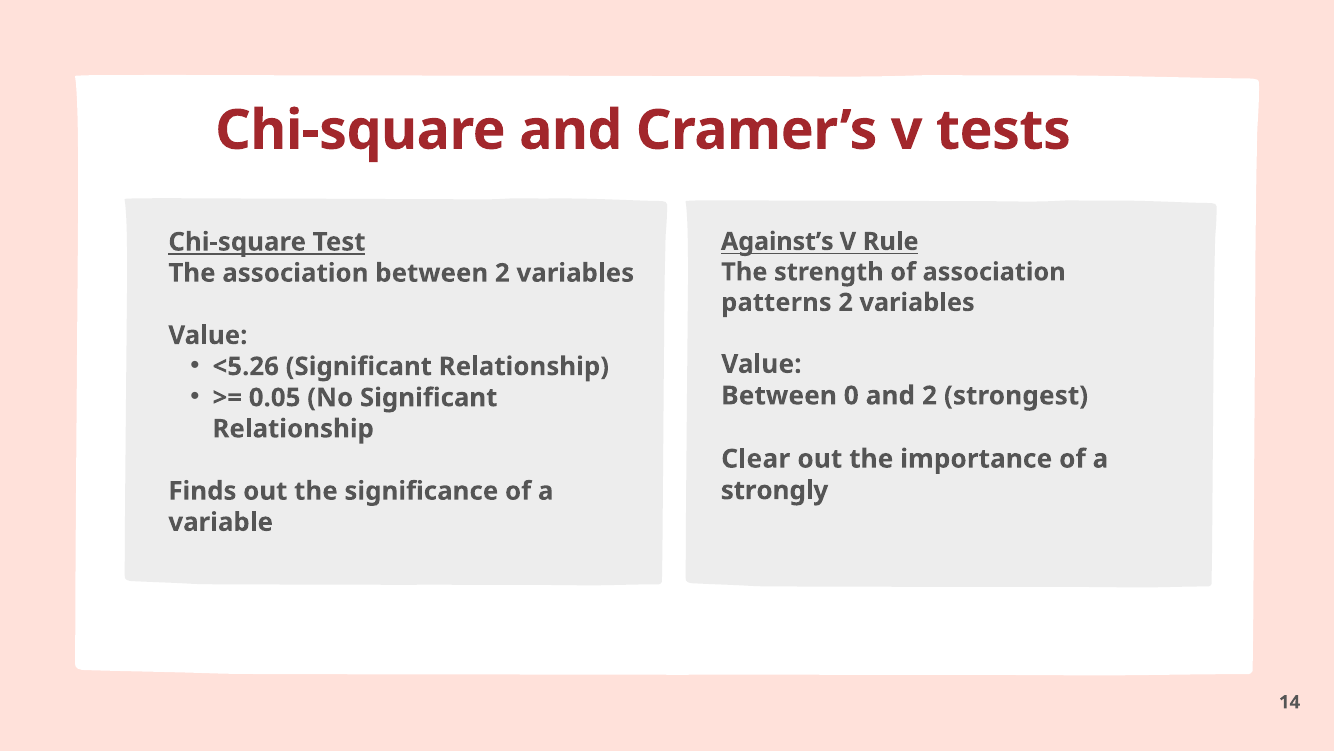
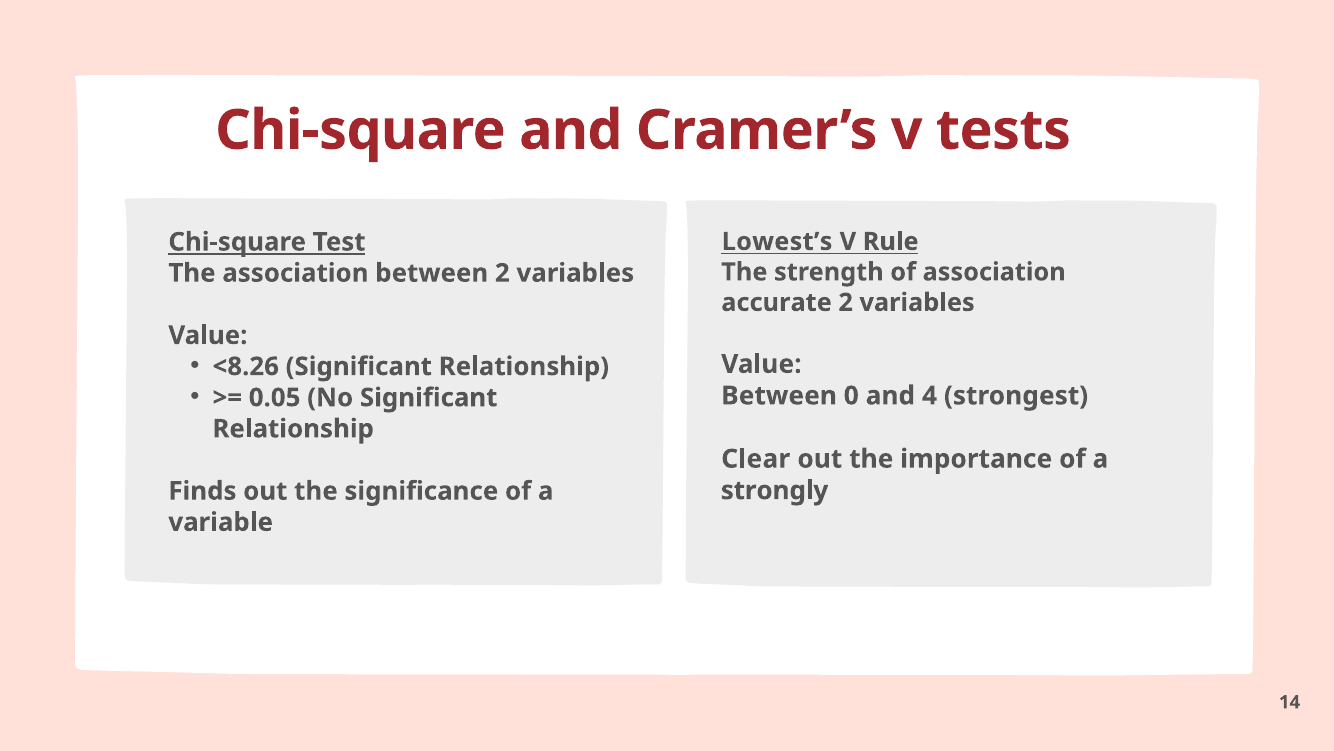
Against’s: Against’s -> Lowest’s (777, 241)
patterns: patterns -> accurate (777, 302)
<5.26: <5.26 -> <8.26 (246, 366)
and 2: 2 -> 4 (930, 395)
